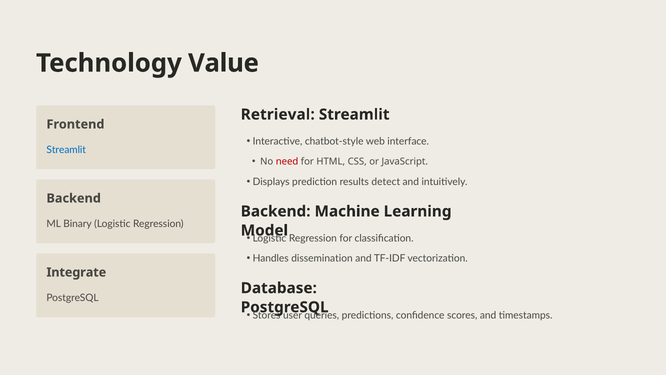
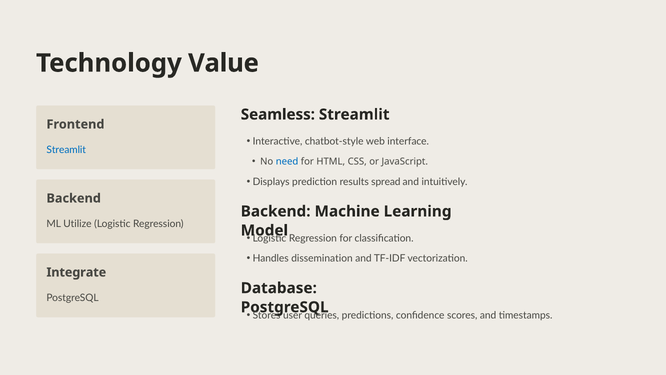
Retrieval: Retrieval -> Seamless (278, 114)
need colour: red -> blue (287, 162)
detect: detect -> spread (386, 182)
Binary: Binary -> Utilize (77, 224)
